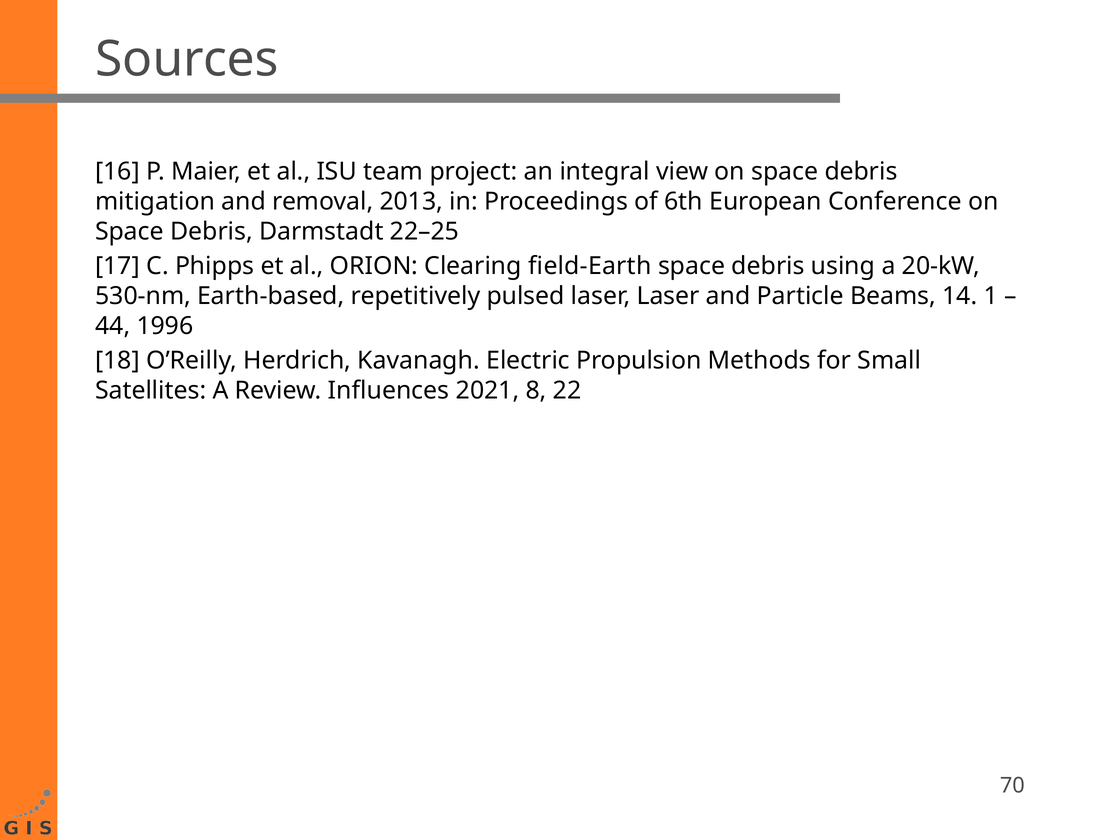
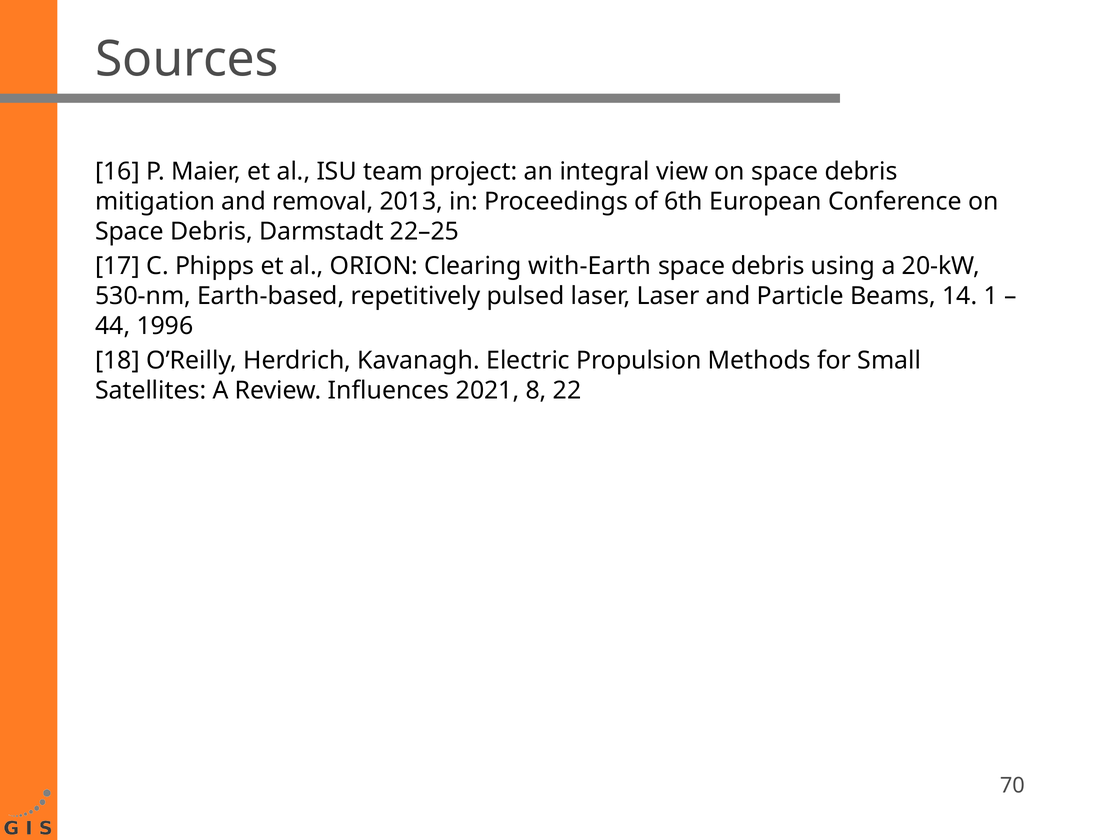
field-Earth: field-Earth -> with-Earth (590, 266)
